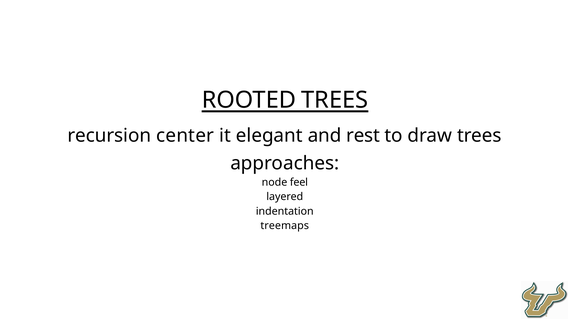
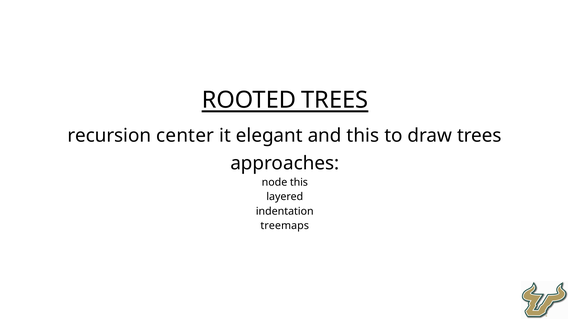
and rest: rest -> this (363, 136)
node feel: feel -> this (299, 183)
